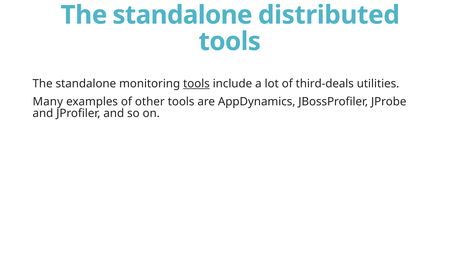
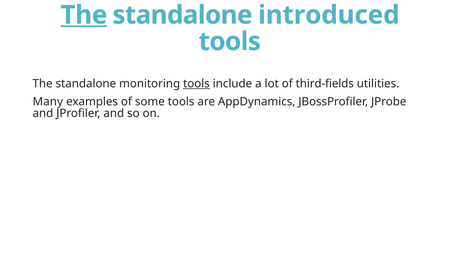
The underline: none -> present (84, 15)
distributed: distributed -> introduced (329, 15)
third-deals: third-deals -> third-fields (325, 84)
other: other -> some (150, 102)
